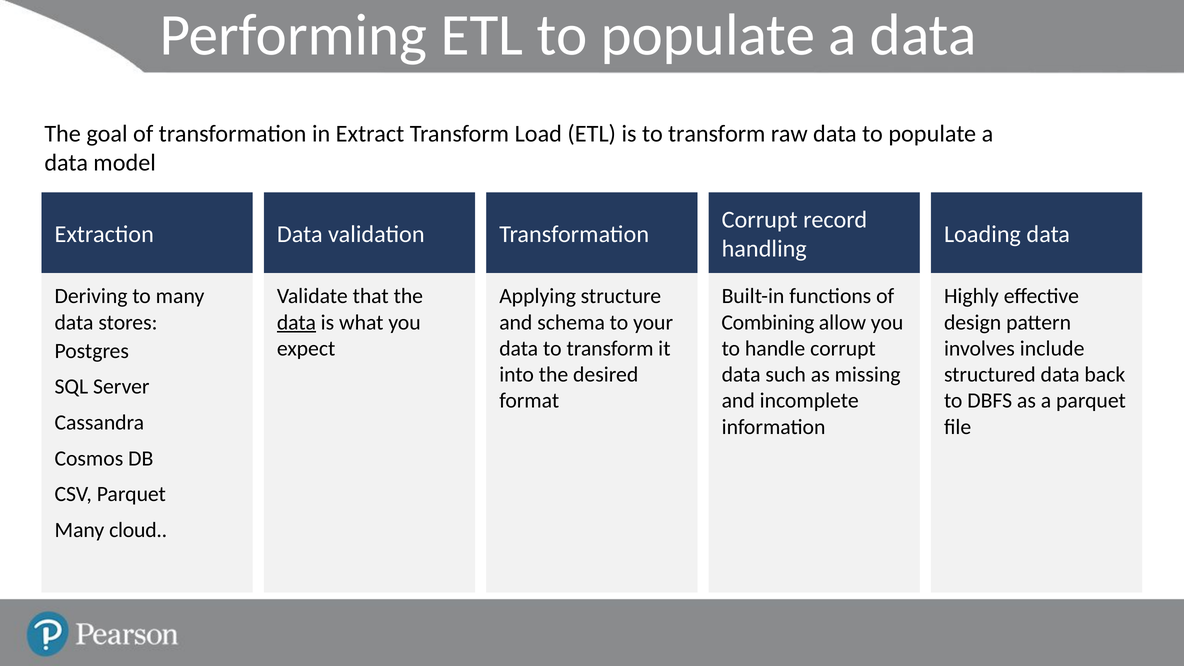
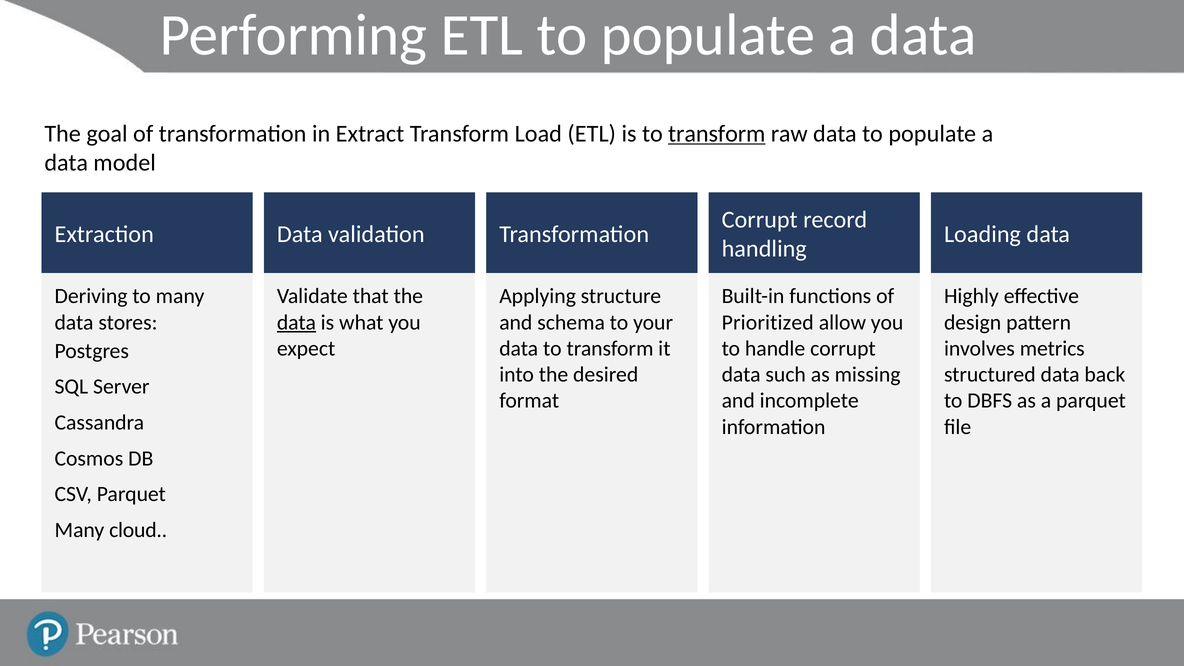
transform underline: none -> present (717, 134)
Combining: Combining -> Prioritized (768, 322)
include: include -> metrics (1052, 349)
